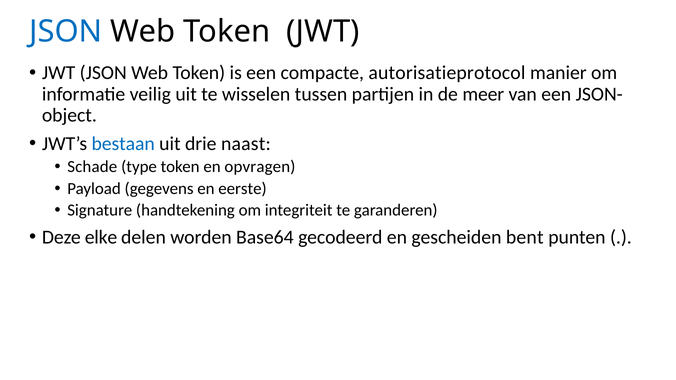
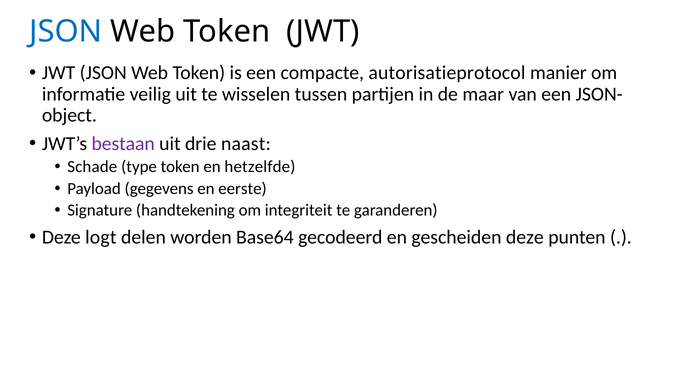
meer: meer -> maar (483, 94)
bestaan colour: blue -> purple (123, 144)
opvragen: opvragen -> hetzelfde (260, 167)
elke: elke -> logt (101, 237)
gescheiden bent: bent -> deze (525, 237)
